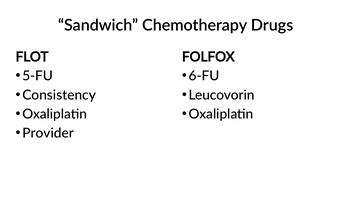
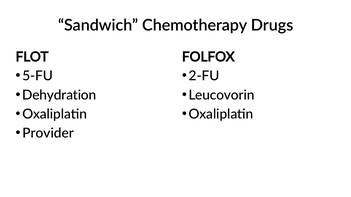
6-FU: 6-FU -> 2-FU (204, 76)
Consistency: Consistency -> Dehydration (59, 95)
